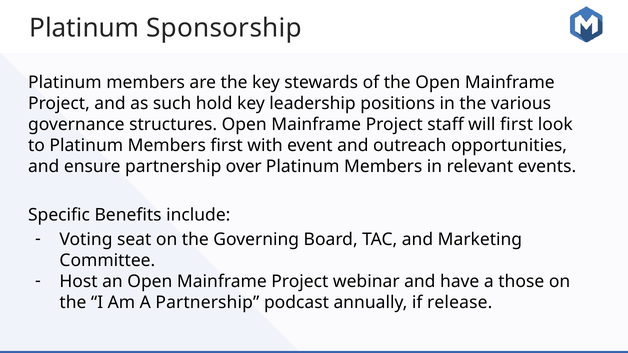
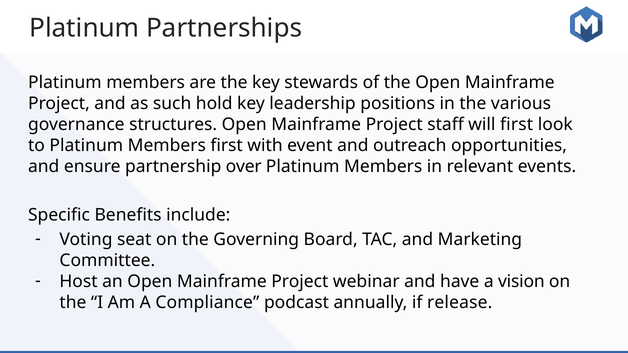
Sponsorship: Sponsorship -> Partnerships (224, 28)
those: those -> vision (521, 282)
A Partnership: Partnership -> Compliance (207, 303)
